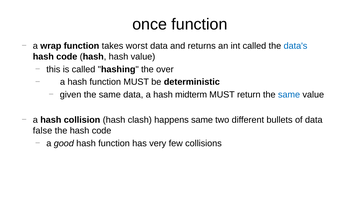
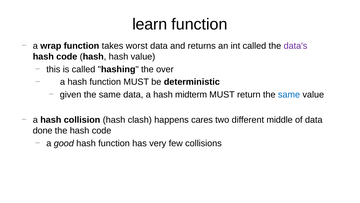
once: once -> learn (150, 24)
data's colour: blue -> purple (296, 46)
happens same: same -> cares (202, 120)
bullets: bullets -> middle (280, 120)
false: false -> done (43, 130)
